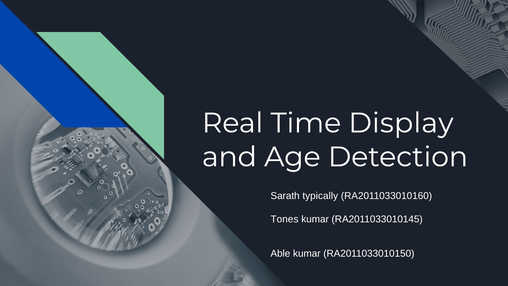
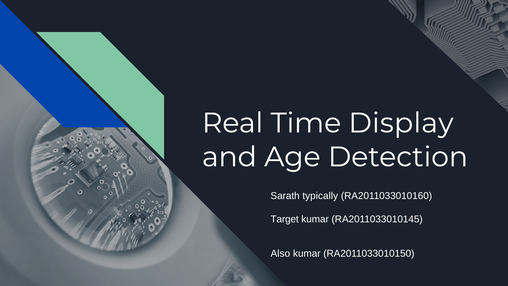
Tones: Tones -> Target (285, 219)
Able: Able -> Also (280, 253)
